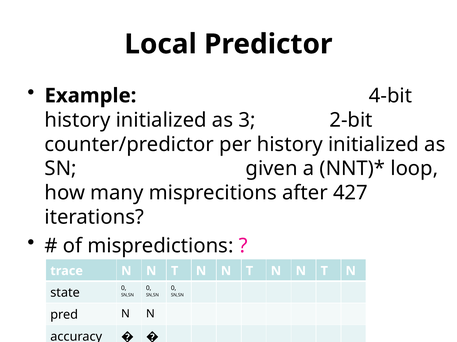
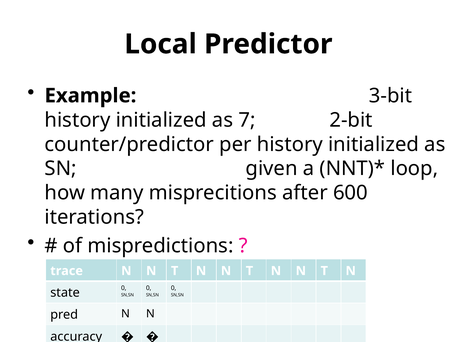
4-bit: 4-bit -> 3-bit (390, 96)
3: 3 -> 7 (247, 120)
427: 427 -> 600 (350, 193)
